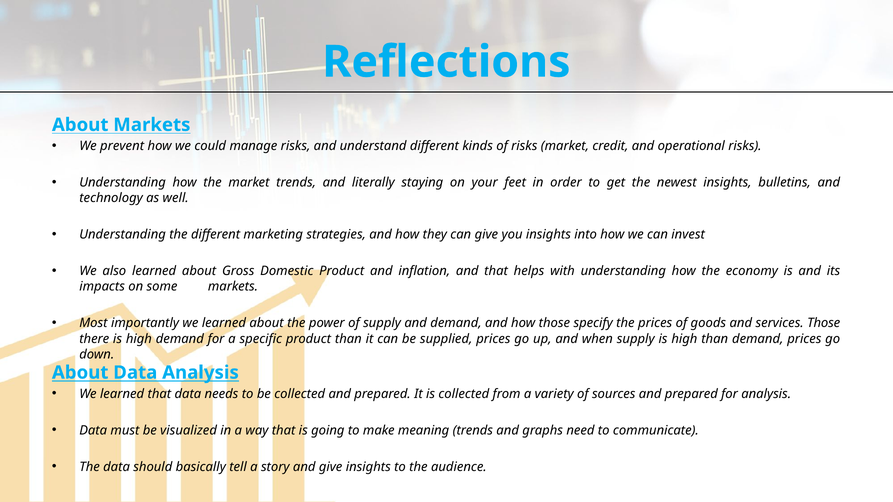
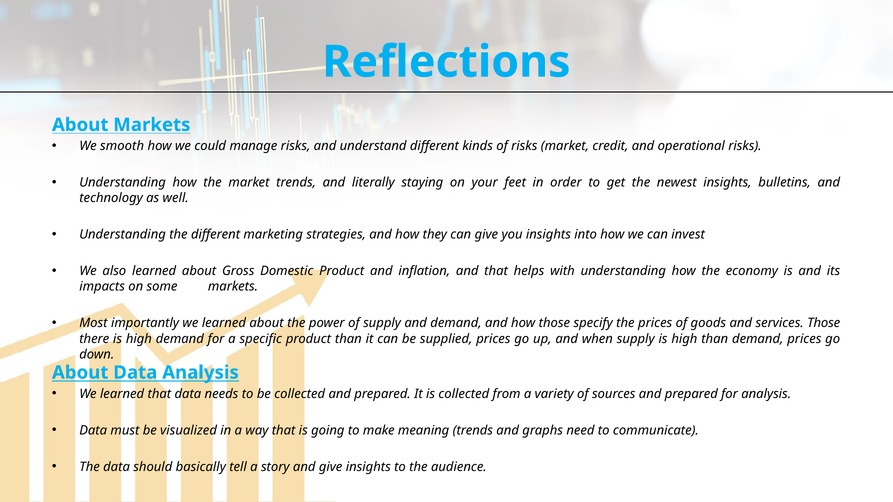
prevent: prevent -> smooth (122, 146)
